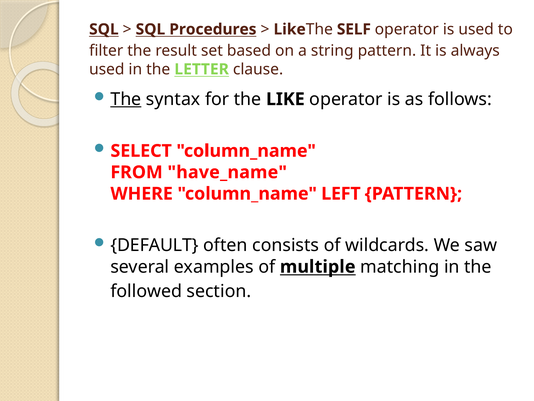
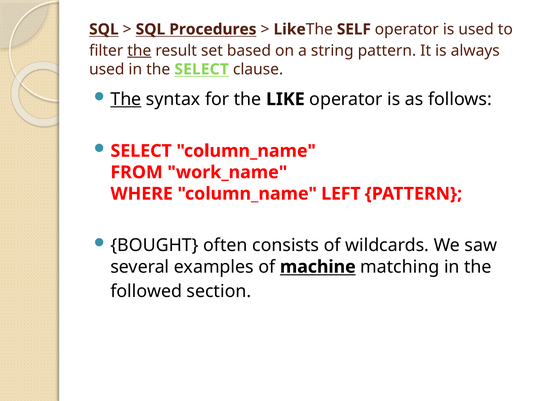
the underline: none -> present (139, 50)
the LETTER: LETTER -> SELECT (202, 69)
have_name: have_name -> work_name (227, 172)
DEFAULT: DEFAULT -> BOUGHT (155, 245)
multiple: multiple -> machine (318, 266)
